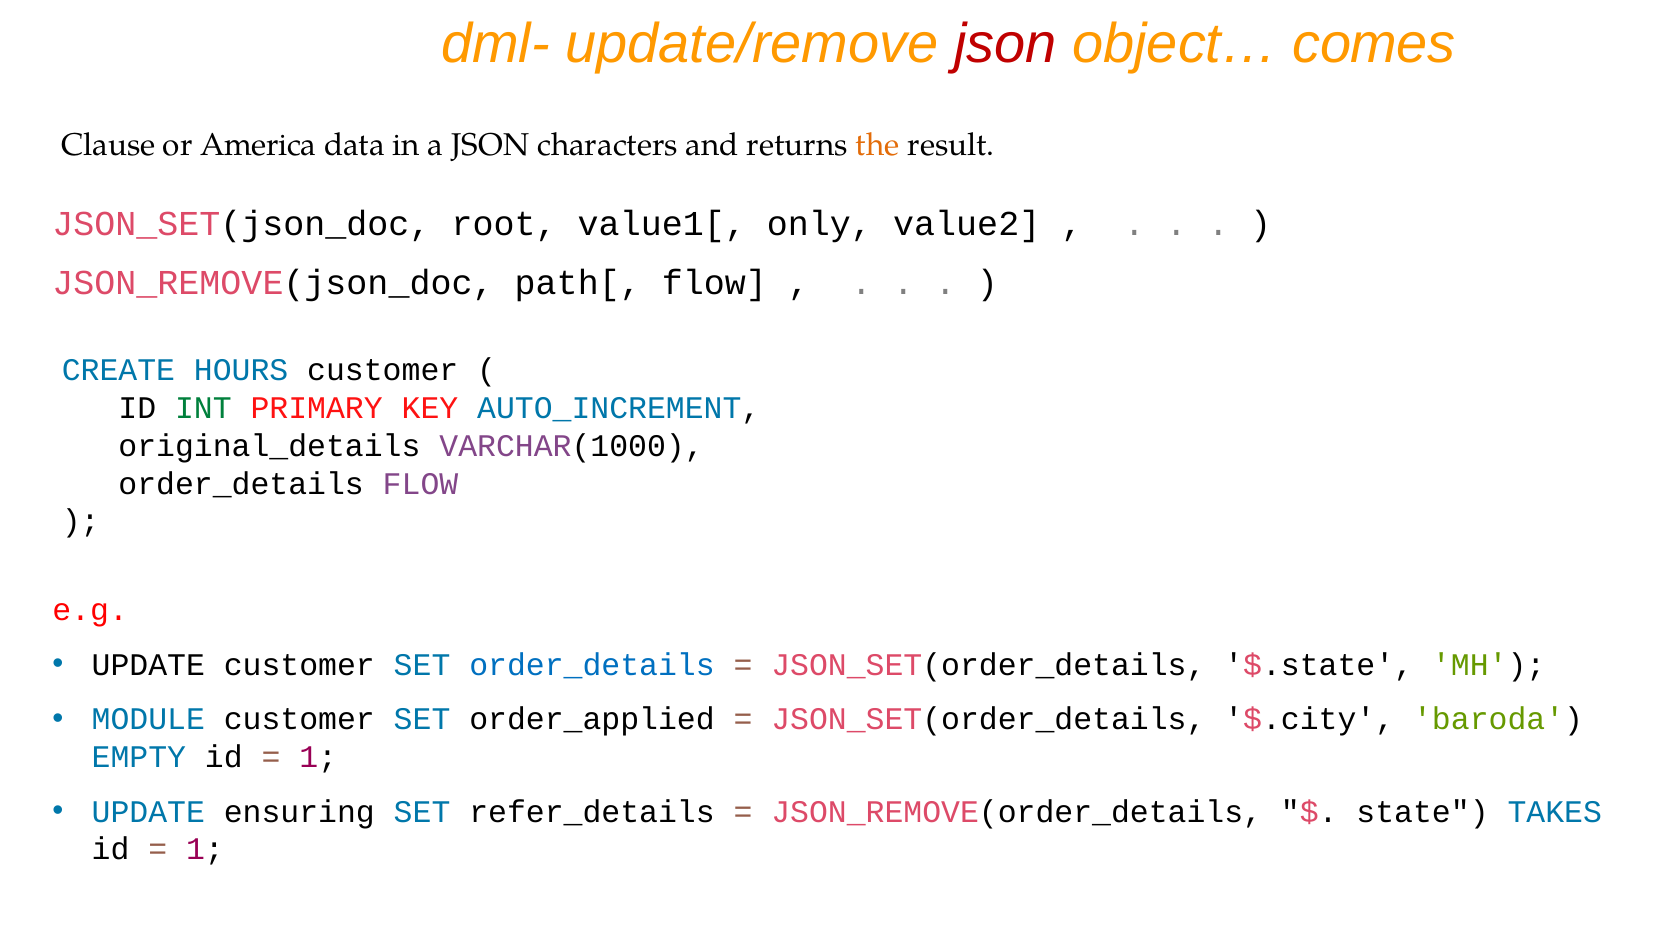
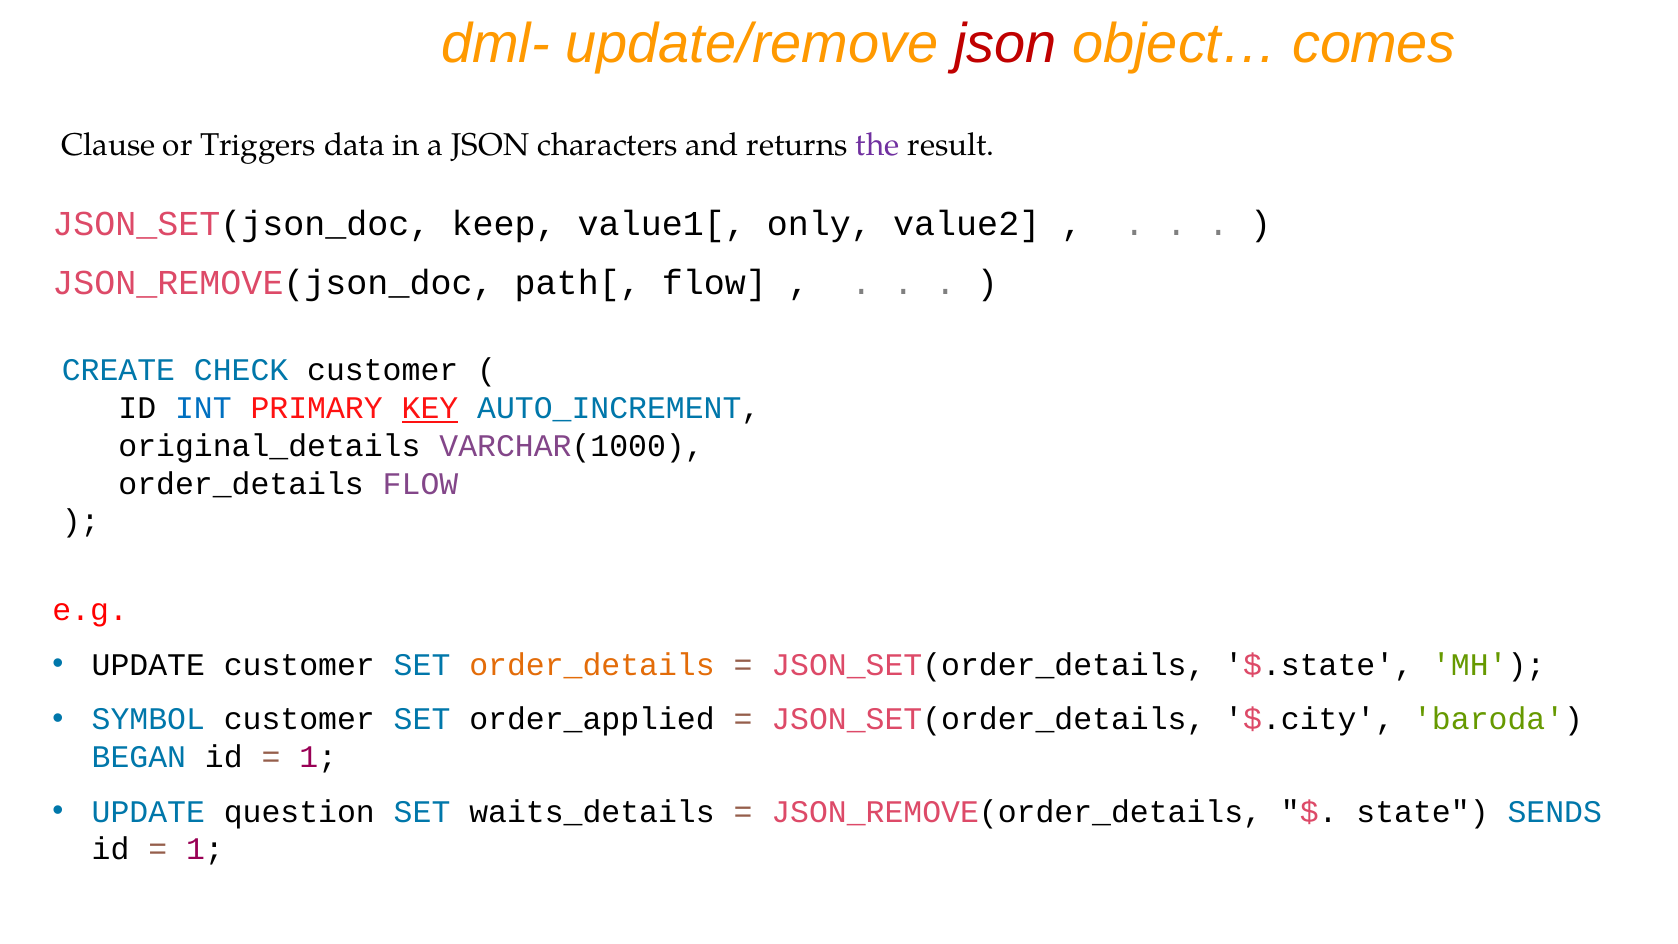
America: America -> Triggers (258, 145)
the colour: orange -> purple (878, 145)
root: root -> keep (504, 224)
HOURS: HOURS -> CHECK (241, 370)
INT colour: green -> blue (203, 408)
KEY underline: none -> present (430, 408)
order_details colour: blue -> orange (592, 665)
MODULE: MODULE -> SYMBOL (148, 719)
EMPTY: EMPTY -> BEGAN (139, 757)
ensuring: ensuring -> question (299, 812)
refer_details: refer_details -> waits_details (592, 812)
TAKES: TAKES -> SENDS (1555, 812)
